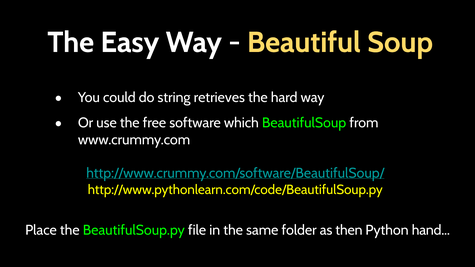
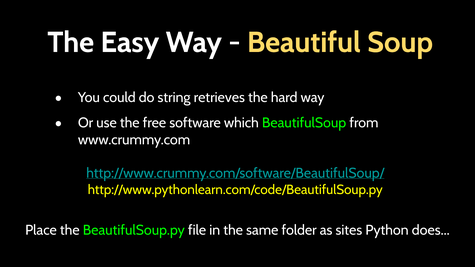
then: then -> sites (349, 230)
hand: hand -> does (431, 230)
